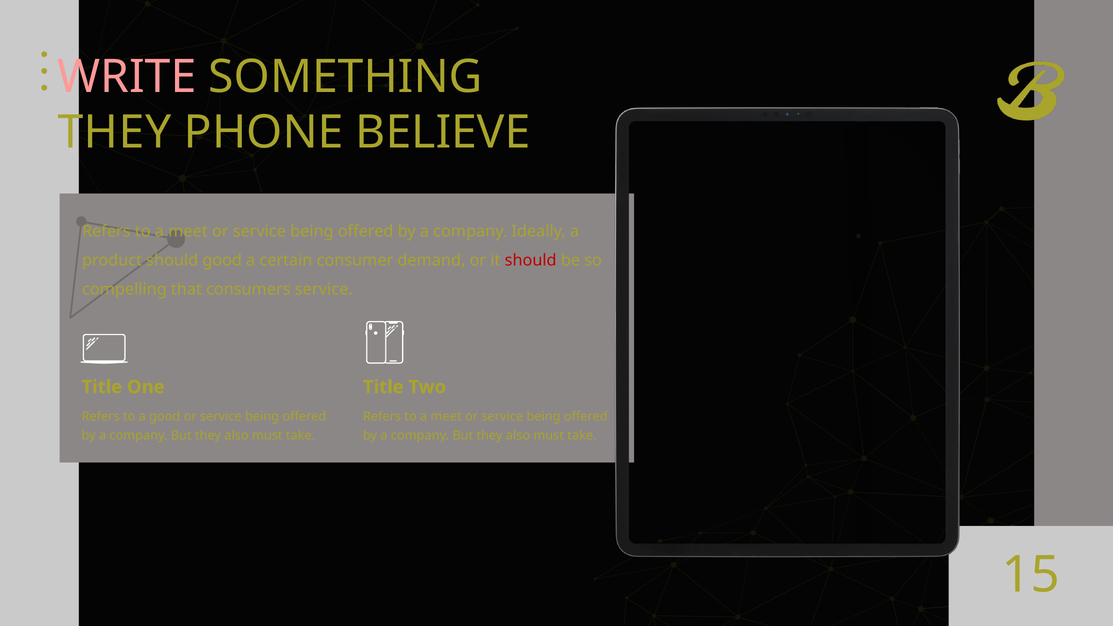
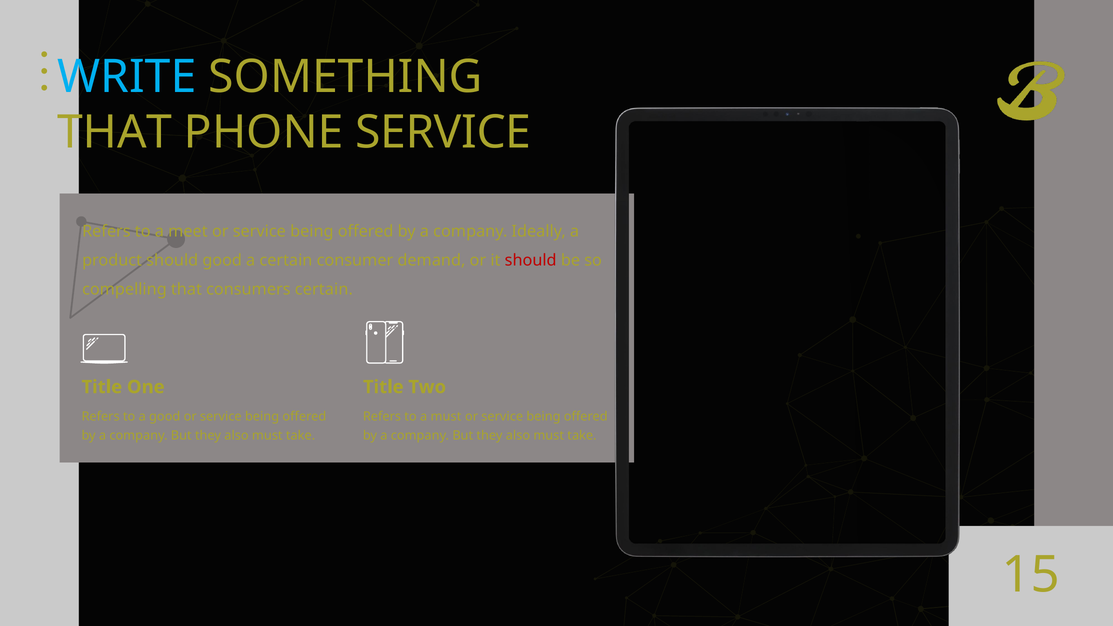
WRITE colour: pink -> light blue (127, 77)
THEY: THEY -> THAT (115, 133)
PHONE BELIEVE: BELIEVE -> SERVICE (443, 133)
consumers service: service -> certain (324, 290)
meet: meet -> must (446, 417)
